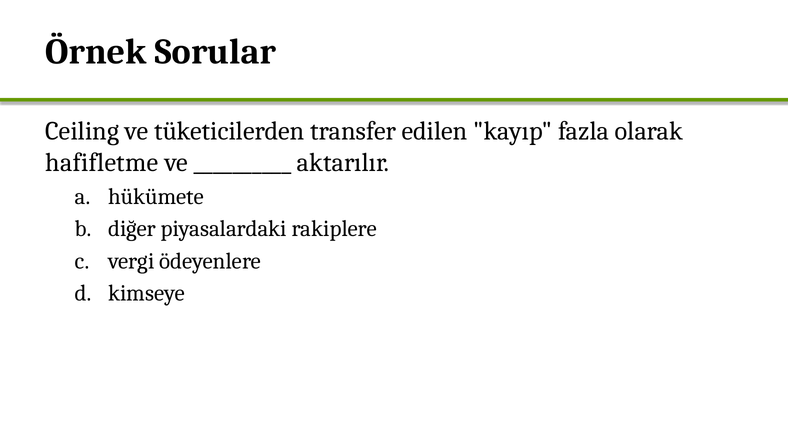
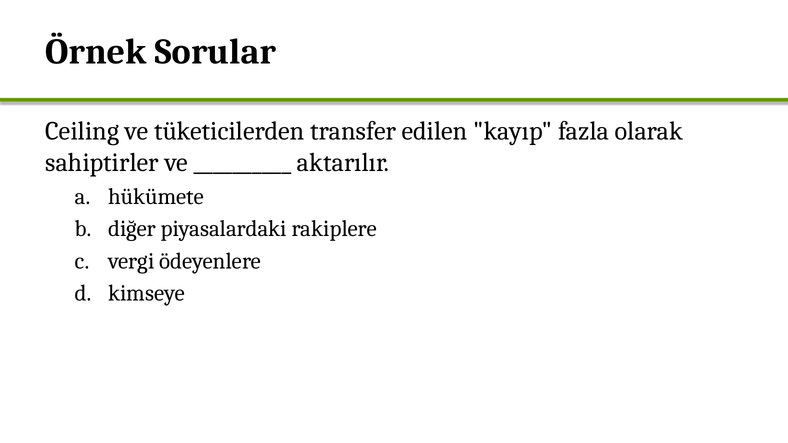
hafifletme: hafifletme -> sahiptirler (102, 163)
